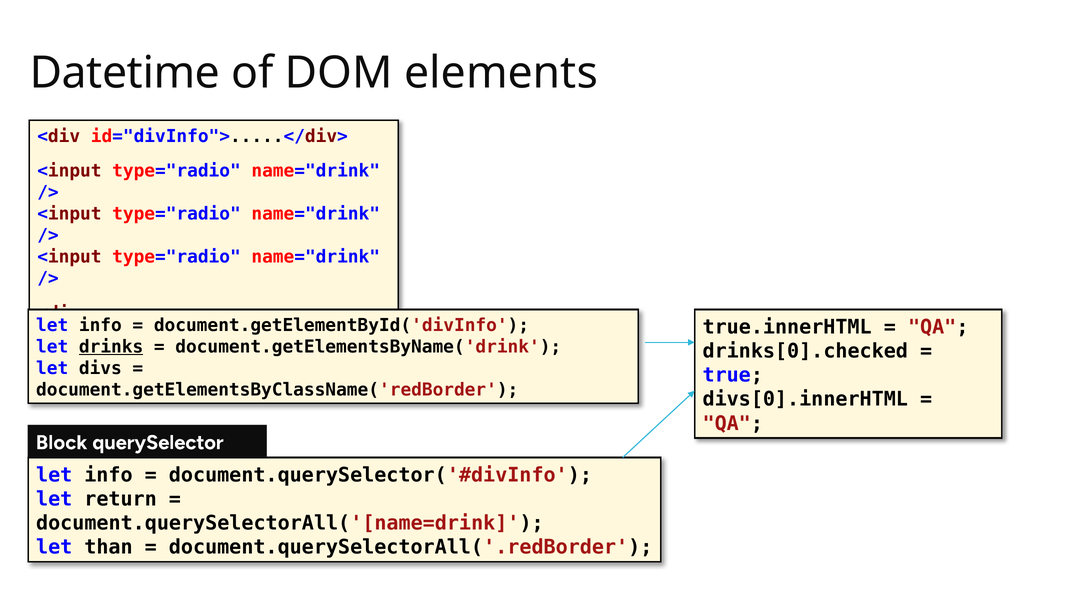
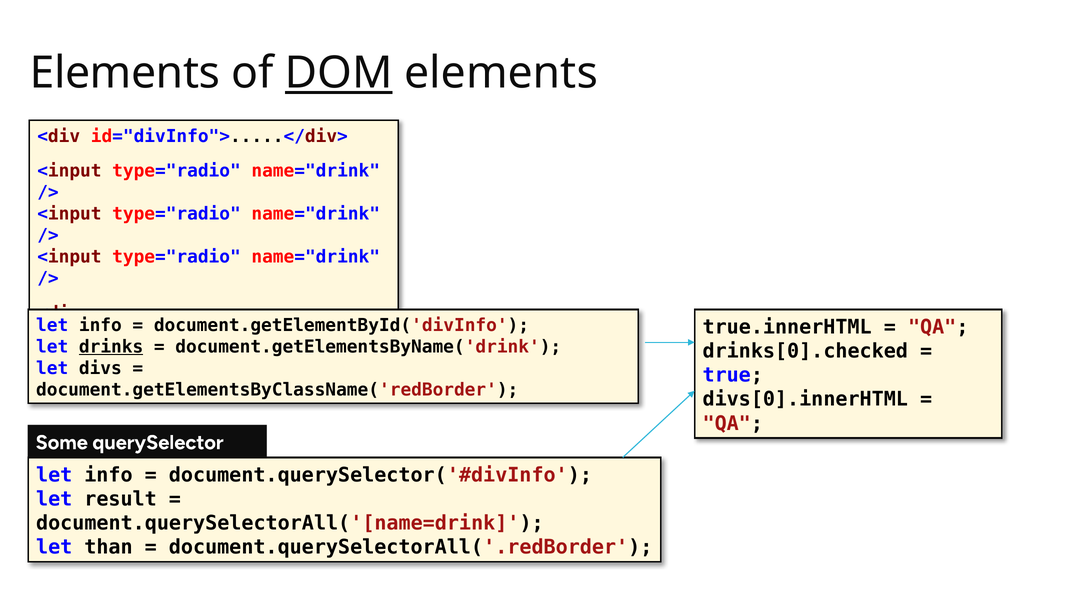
Datetime: Datetime -> Elements (125, 73)
DOM underline: none -> present (339, 73)
Block: Block -> Some (62, 442)
return: return -> result (121, 499)
